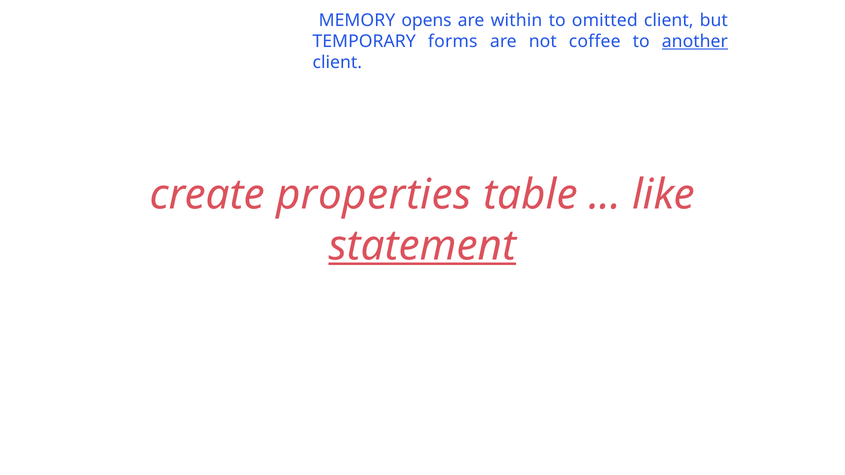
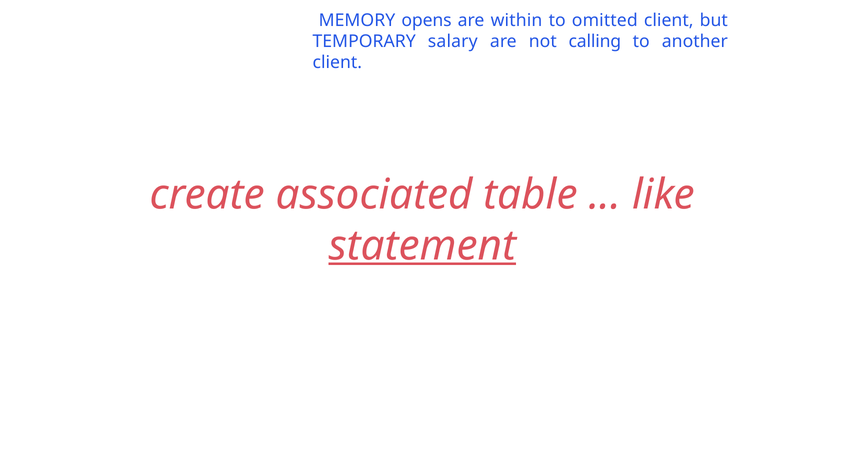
forms: forms -> salary (453, 41)
coffee: coffee -> calling (595, 41)
another underline: present -> none (695, 41)
properties: properties -> associated (374, 195)
